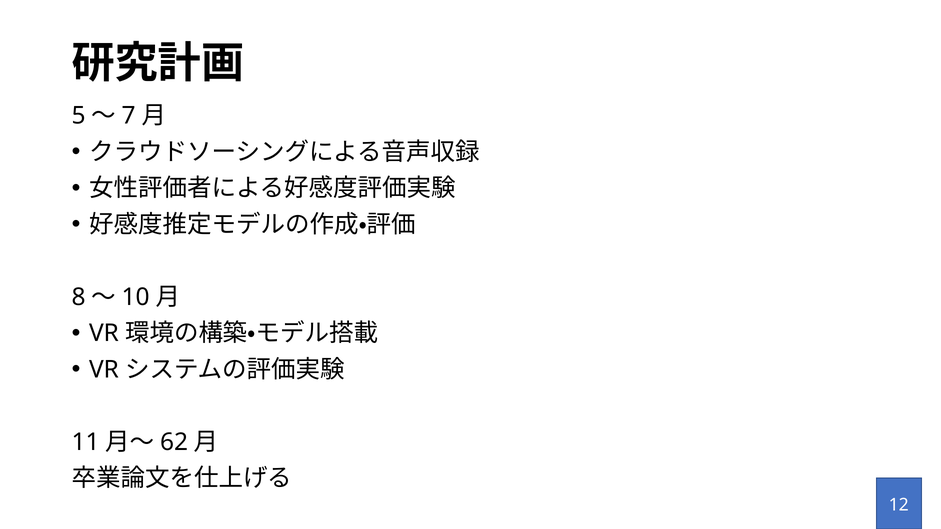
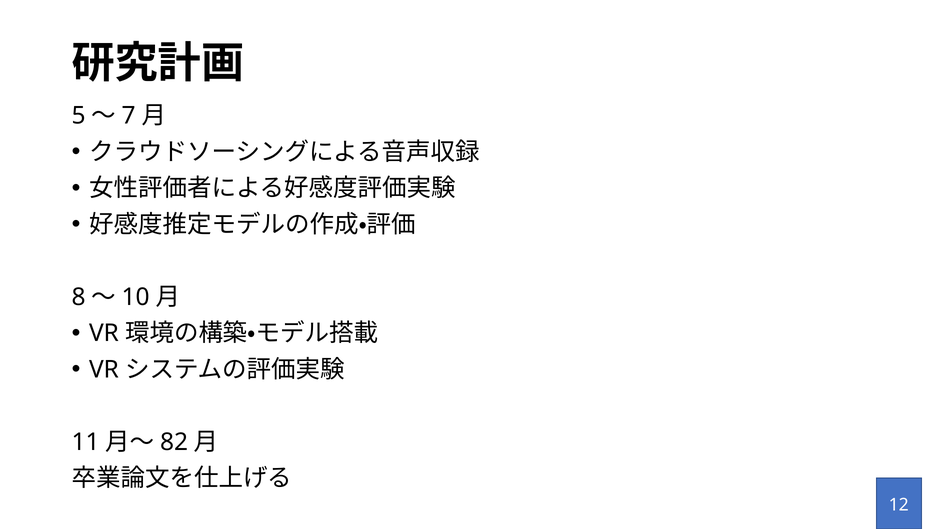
62: 62 -> 82 (174, 442)
